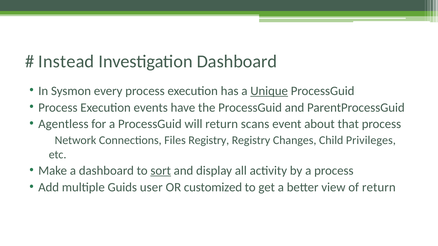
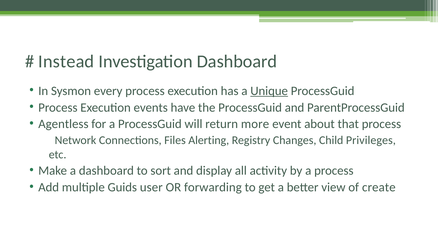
scans: scans -> more (255, 124)
Files Registry: Registry -> Alerting (209, 140)
sort underline: present -> none (161, 171)
customized: customized -> forwarding (213, 188)
of return: return -> create (379, 188)
